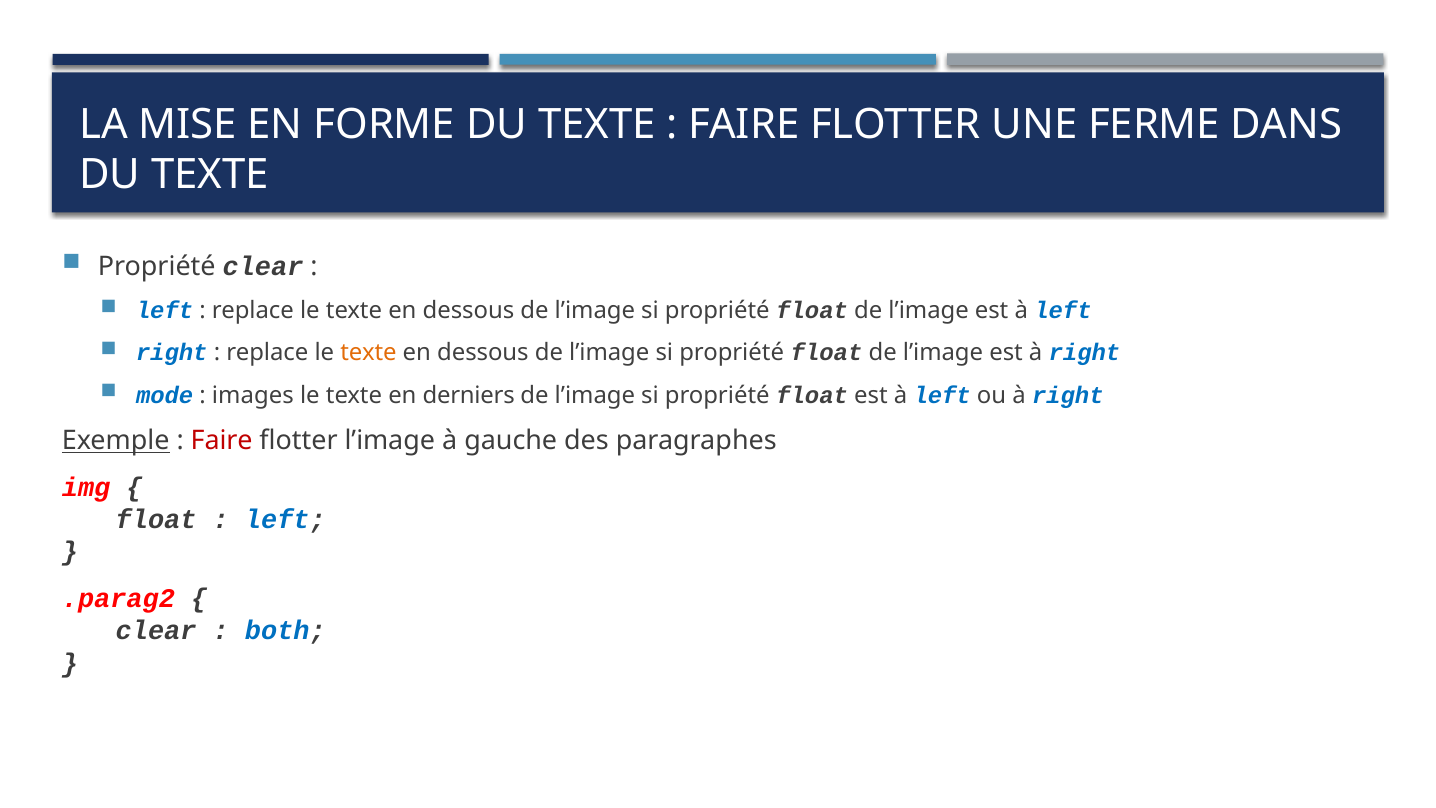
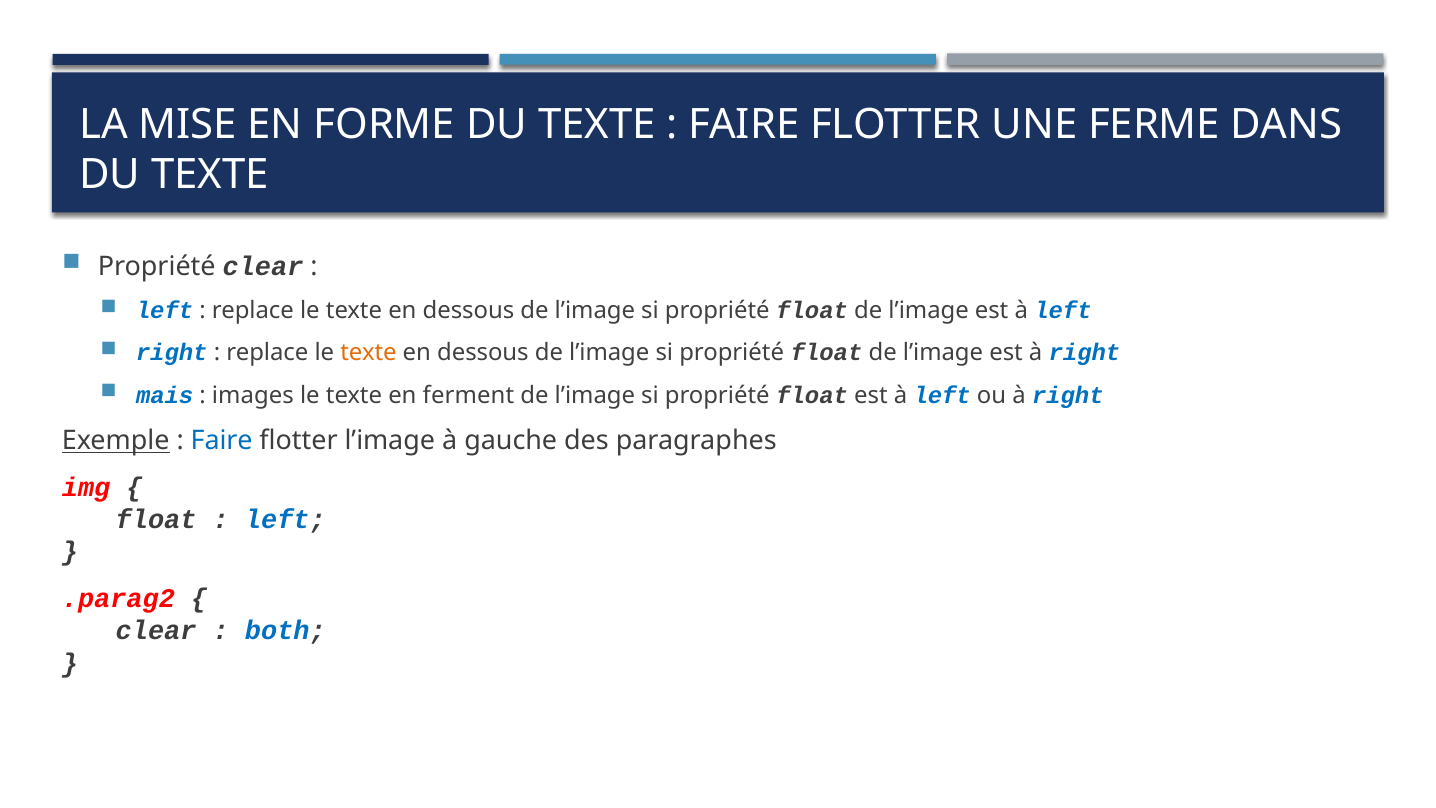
mode: mode -> mais (165, 395)
derniers: derniers -> ferment (468, 395)
Faire colour: red -> blue (222, 440)
